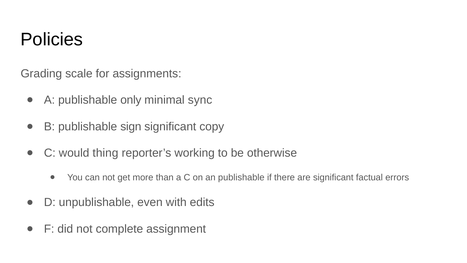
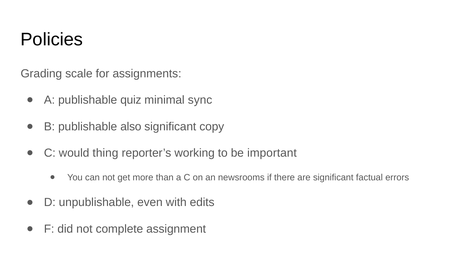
only: only -> quiz (131, 100)
sign: sign -> also (131, 126)
otherwise: otherwise -> important (272, 153)
an publishable: publishable -> newsrooms (241, 177)
